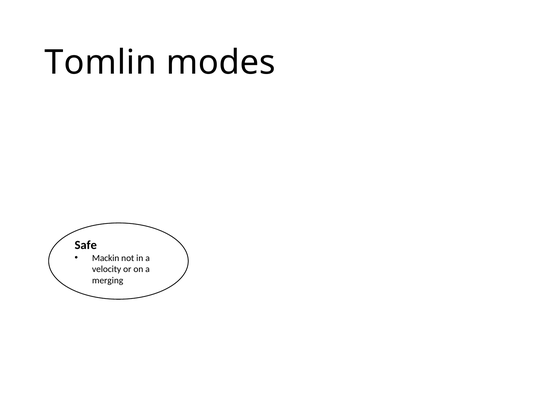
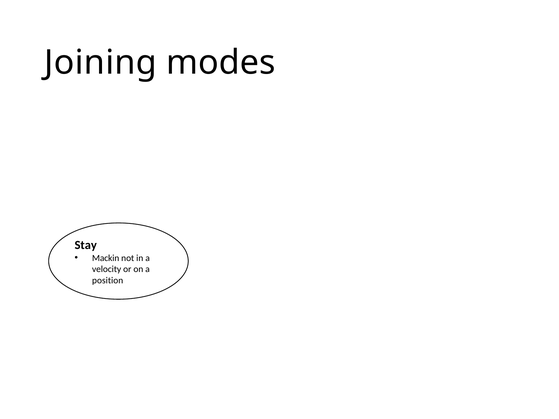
Tomlin: Tomlin -> Joining (101, 63)
Safe: Safe -> Stay (86, 245)
merging: merging -> position (108, 280)
